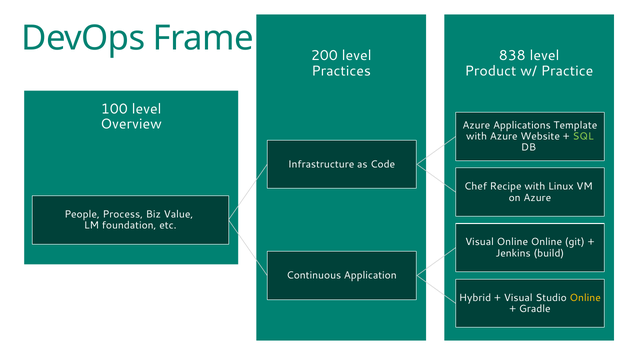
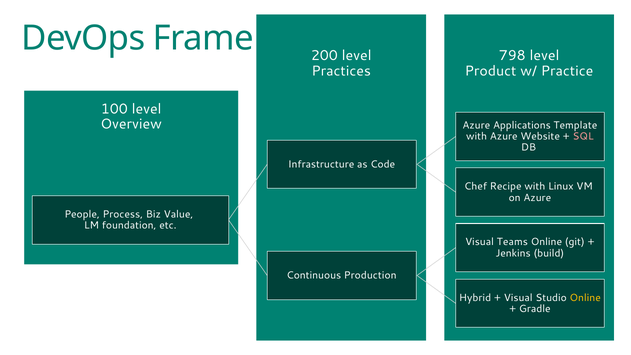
838: 838 -> 798 (512, 56)
SQL colour: light green -> pink (583, 136)
Visual Online: Online -> Teams (512, 242)
Application: Application -> Production (370, 275)
